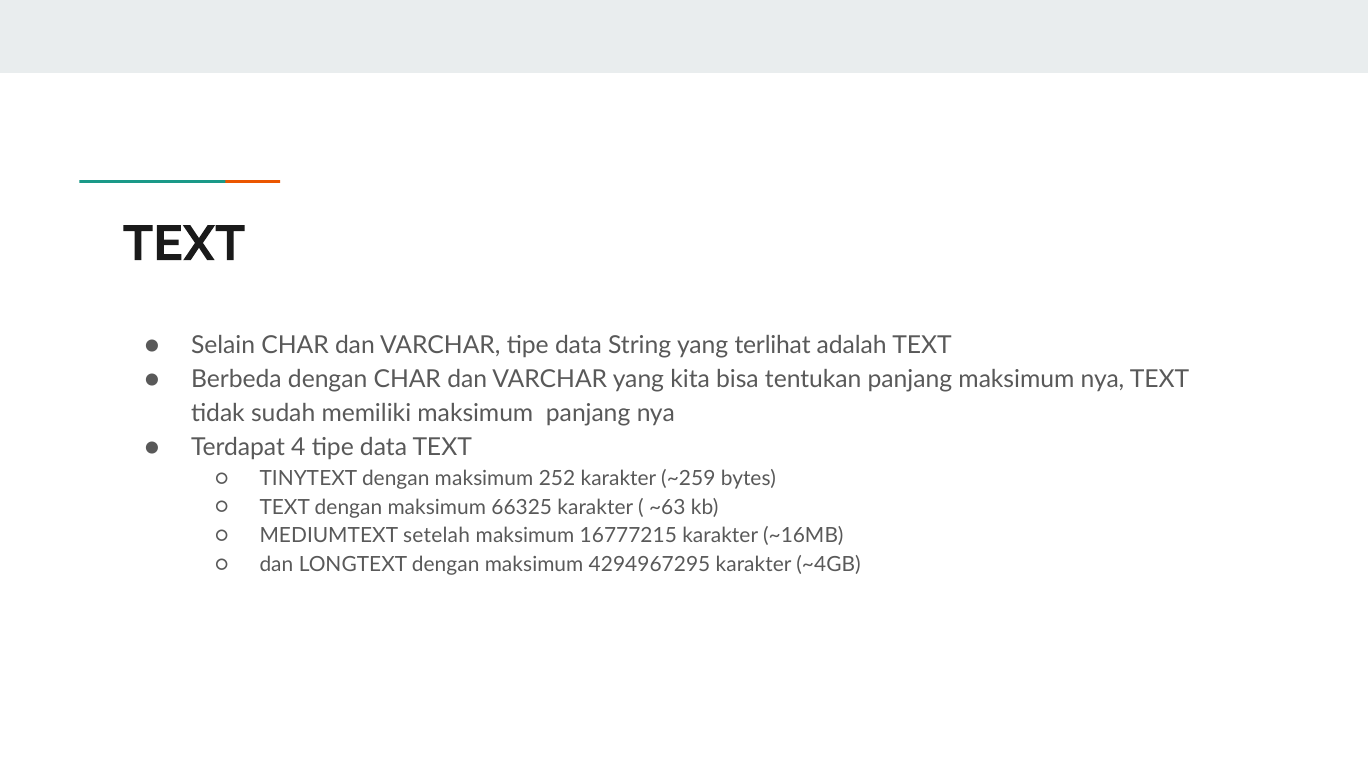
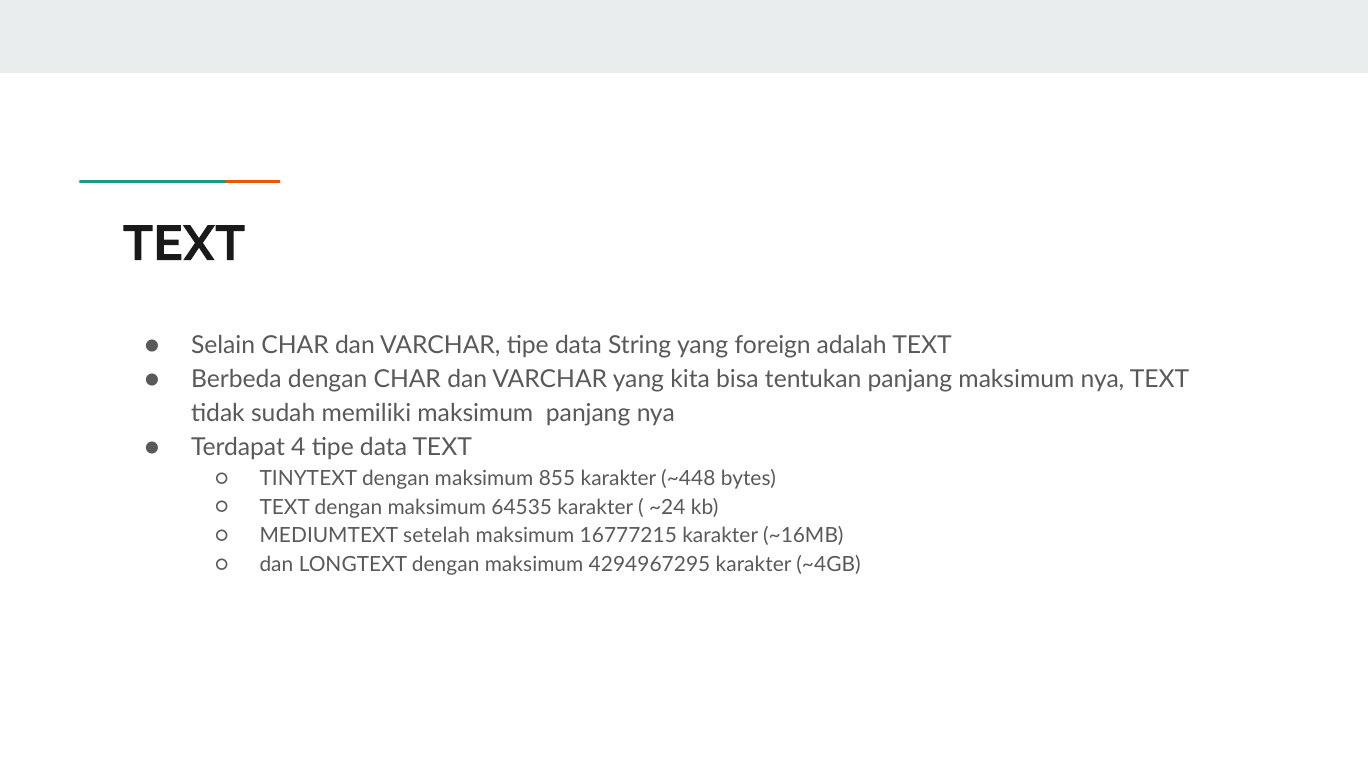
terlihat: terlihat -> foreign (773, 346)
252: 252 -> 855 (557, 479)
~259: ~259 -> ~448 (688, 479)
66325: 66325 -> 64535 (522, 508)
~63: ~63 -> ~24 (667, 508)
